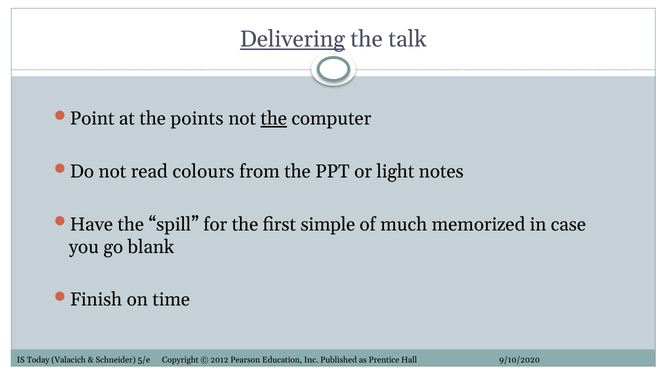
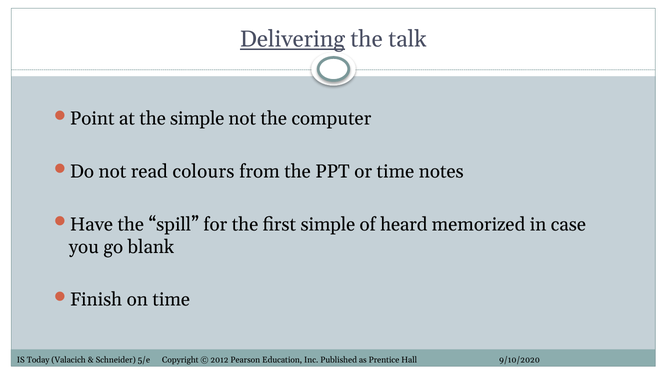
the points: points -> simple (197, 119)
the underline: present -> none (274, 119)
or light: light -> time (395, 172)
much: much -> heard (404, 224)
